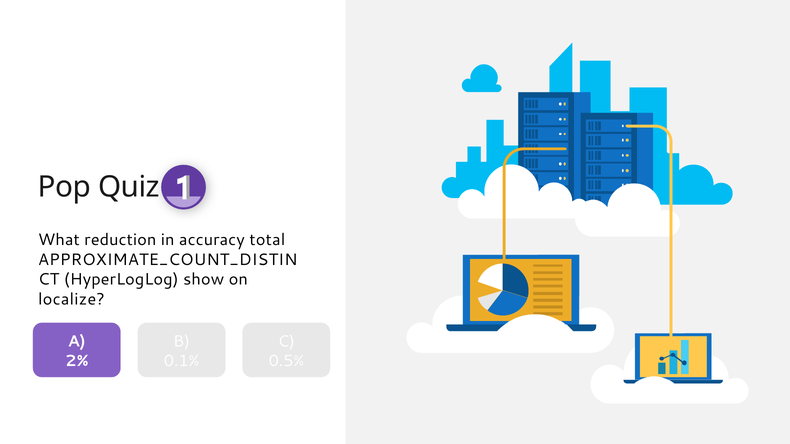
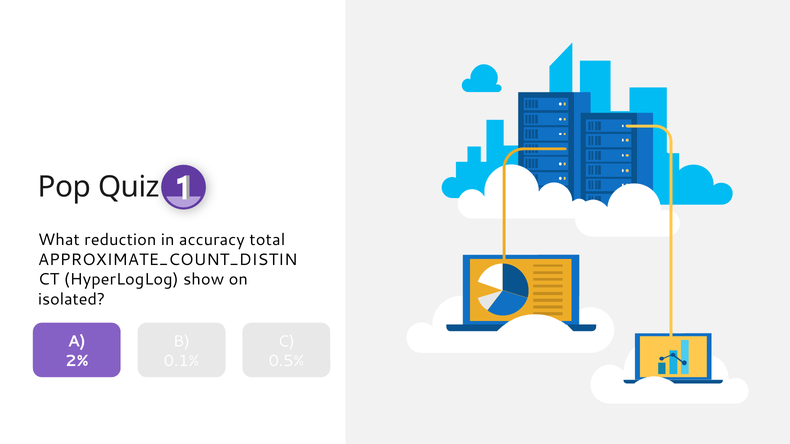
localize: localize -> isolated (72, 299)
